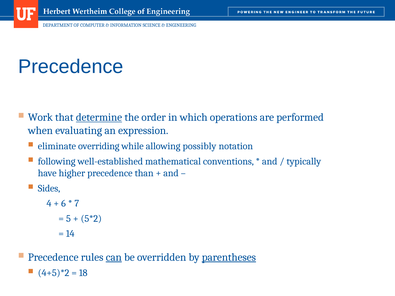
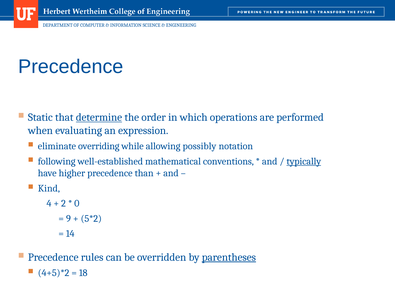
Work: Work -> Static (40, 117)
typically underline: none -> present (304, 161)
Sides: Sides -> Kind (49, 188)
6: 6 -> 2 (64, 204)
7: 7 -> 0 (77, 204)
5: 5 -> 9 (68, 219)
can underline: present -> none (114, 257)
